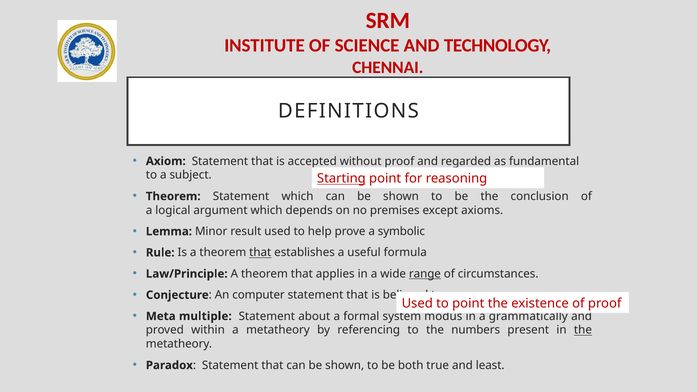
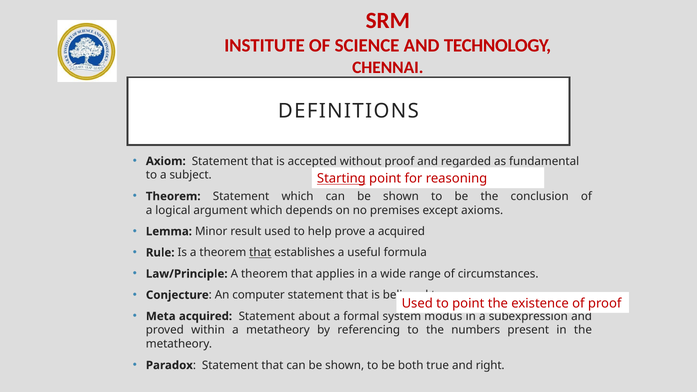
a symbolic: symbolic -> acquired (401, 231)
range underline: present -> none (425, 274)
Meta multiple: multiple -> acquired (205, 316)
grammatically: grammatically -> subexpression (528, 316)
the underline: present -> none (583, 330)
least: least -> right (490, 365)
